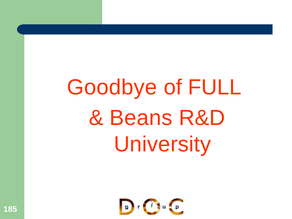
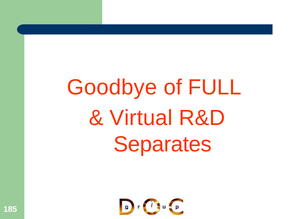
Beans: Beans -> Virtual (141, 118)
University: University -> Separates (163, 144)
